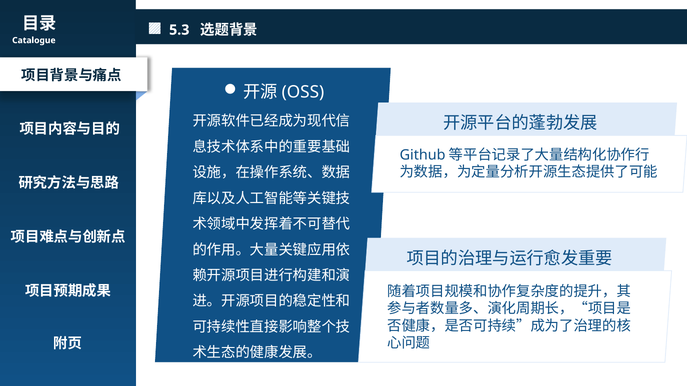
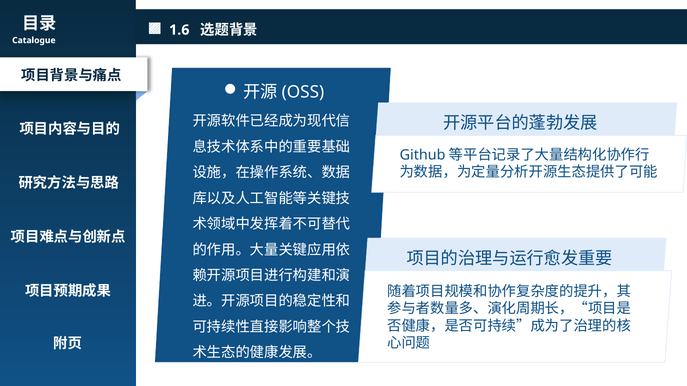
5.3: 5.3 -> 1.6 (179, 30)
